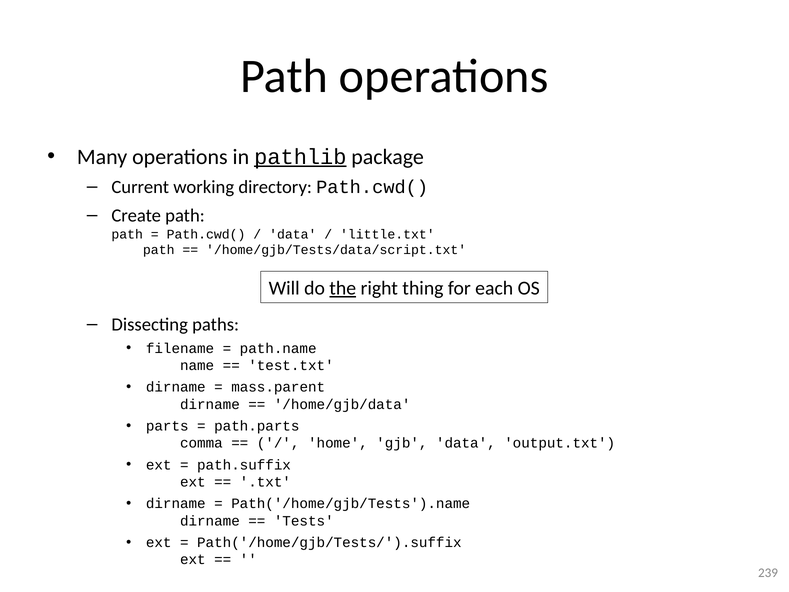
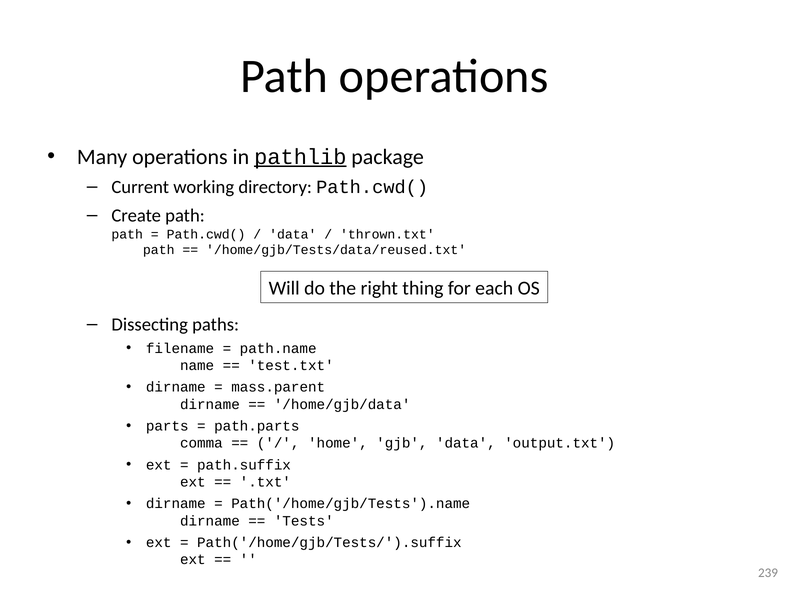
little.txt: little.txt -> thrown.txt (387, 234)
/home/gjb/Tests/data/script.txt: /home/gjb/Tests/data/script.txt -> /home/gjb/Tests/data/reused.txt (336, 250)
the underline: present -> none (343, 288)
